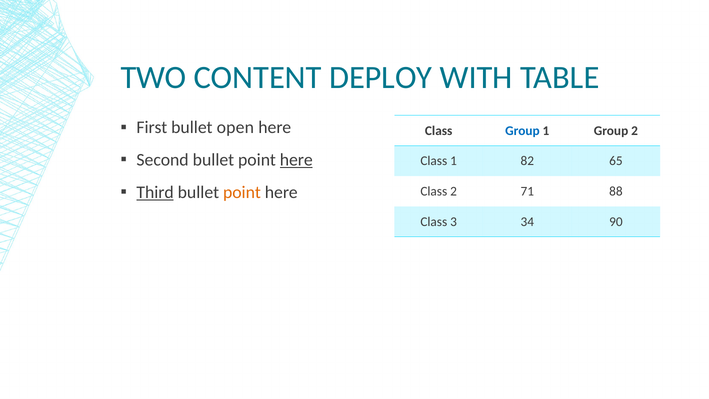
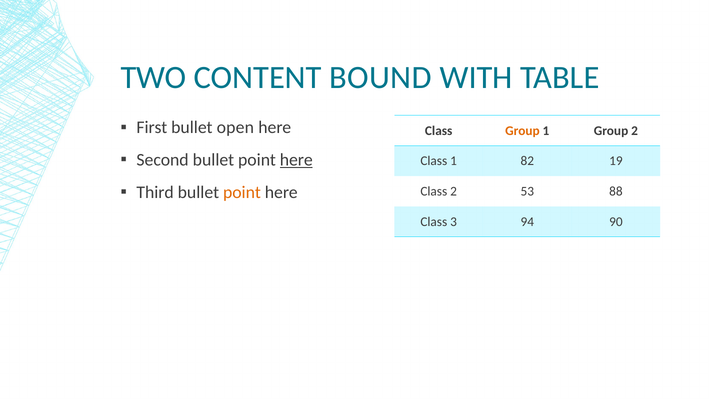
DEPLOY: DEPLOY -> BOUND (381, 77)
Group colour: blue -> orange (522, 131)
65: 65 -> 19 (616, 161)
Third underline: present -> none (155, 192)
71: 71 -> 53 (527, 191)
34: 34 -> 94 (527, 222)
